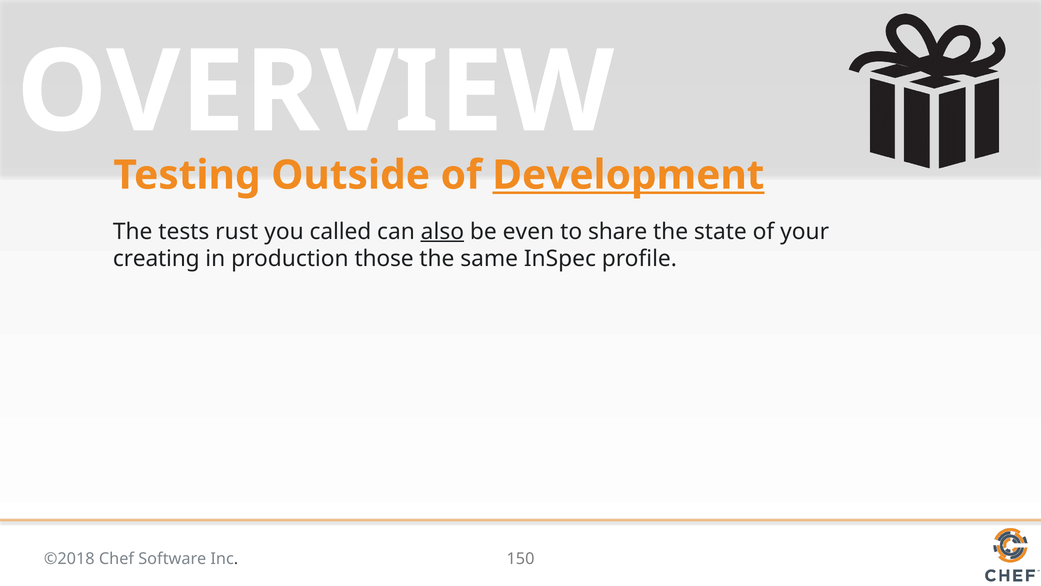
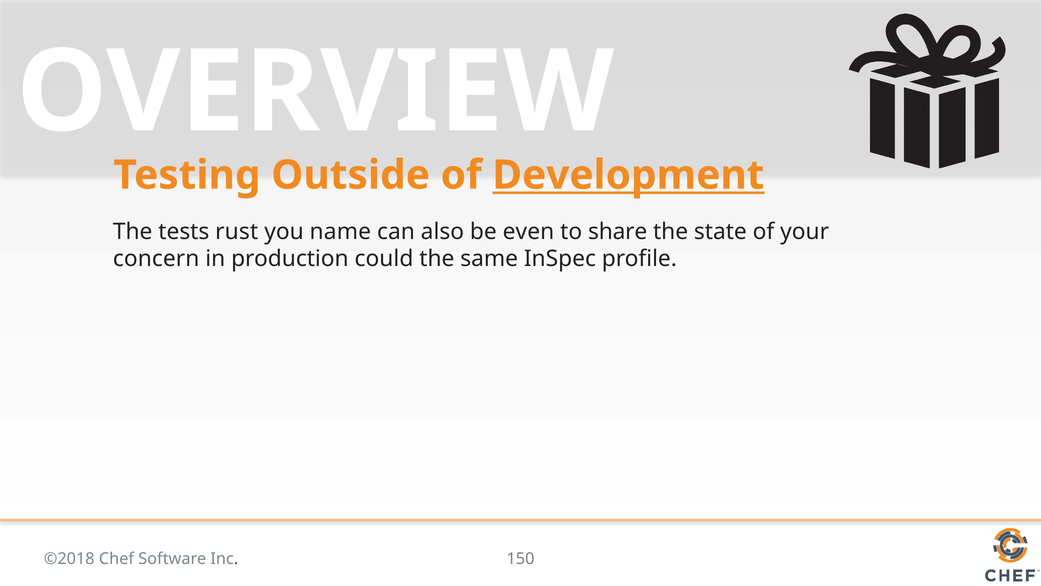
called: called -> name (340, 231)
also underline: present -> none (442, 231)
creating: creating -> concern (156, 259)
those: those -> could (384, 259)
